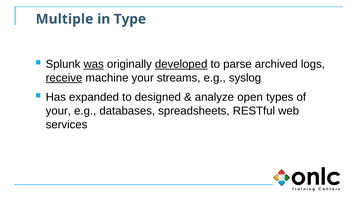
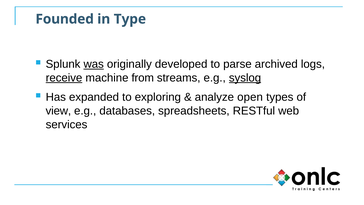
Multiple: Multiple -> Founded (65, 19)
developed underline: present -> none (181, 64)
machine your: your -> from (143, 78)
syslog underline: none -> present (245, 78)
designed: designed -> exploring (158, 97)
your: your -> view (58, 111)
